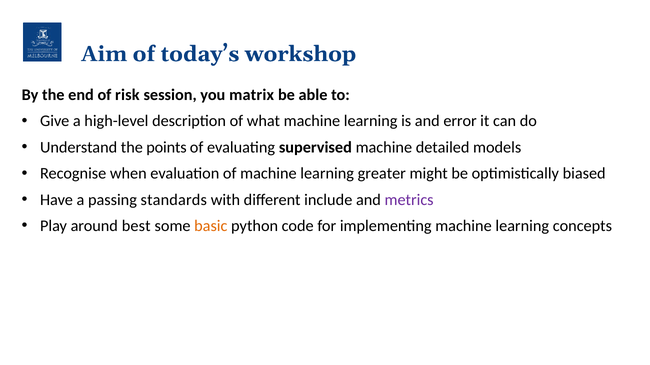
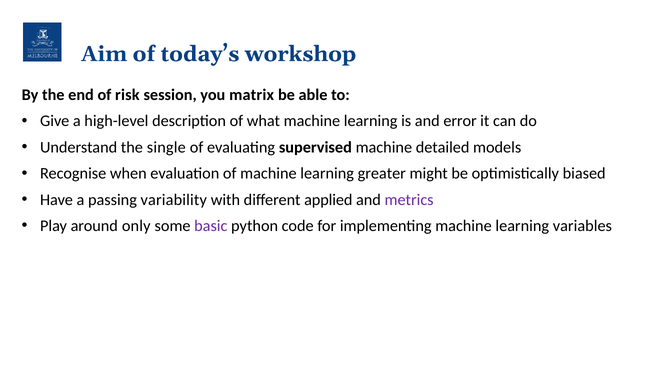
points: points -> single (166, 148)
standards: standards -> variability (174, 200)
include: include -> applied (328, 200)
best: best -> only (136, 226)
basic colour: orange -> purple (211, 226)
concepts: concepts -> variables (582, 226)
